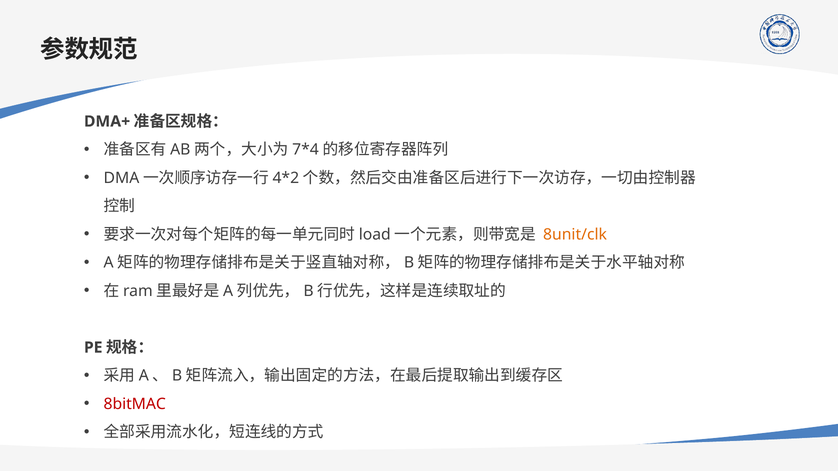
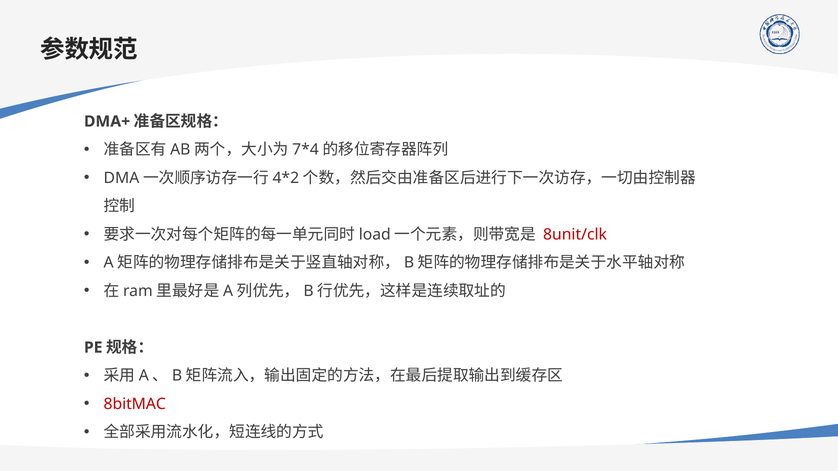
8unit/clk colour: orange -> red (575, 235)
